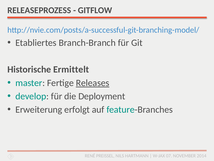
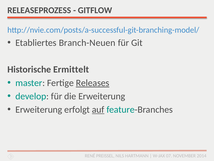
Branch-Branch: Branch-Branch -> Branch-Neuen (87, 43)
die Deployment: Deployment -> Erweiterung (102, 96)
auf underline: none -> present (98, 109)
